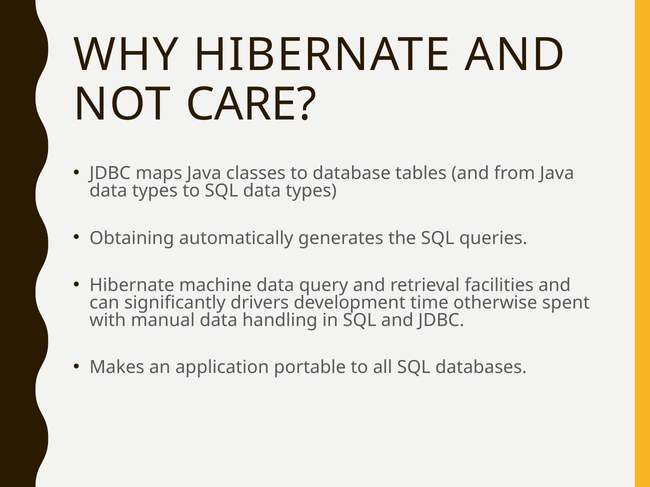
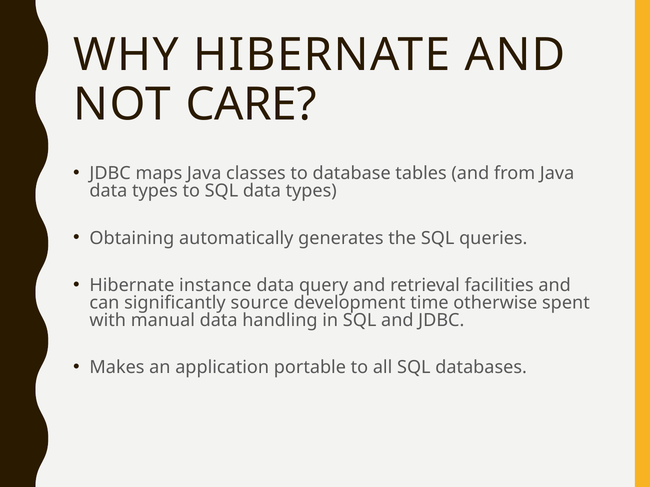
machine: machine -> instance (215, 286)
drivers: drivers -> source (260, 303)
